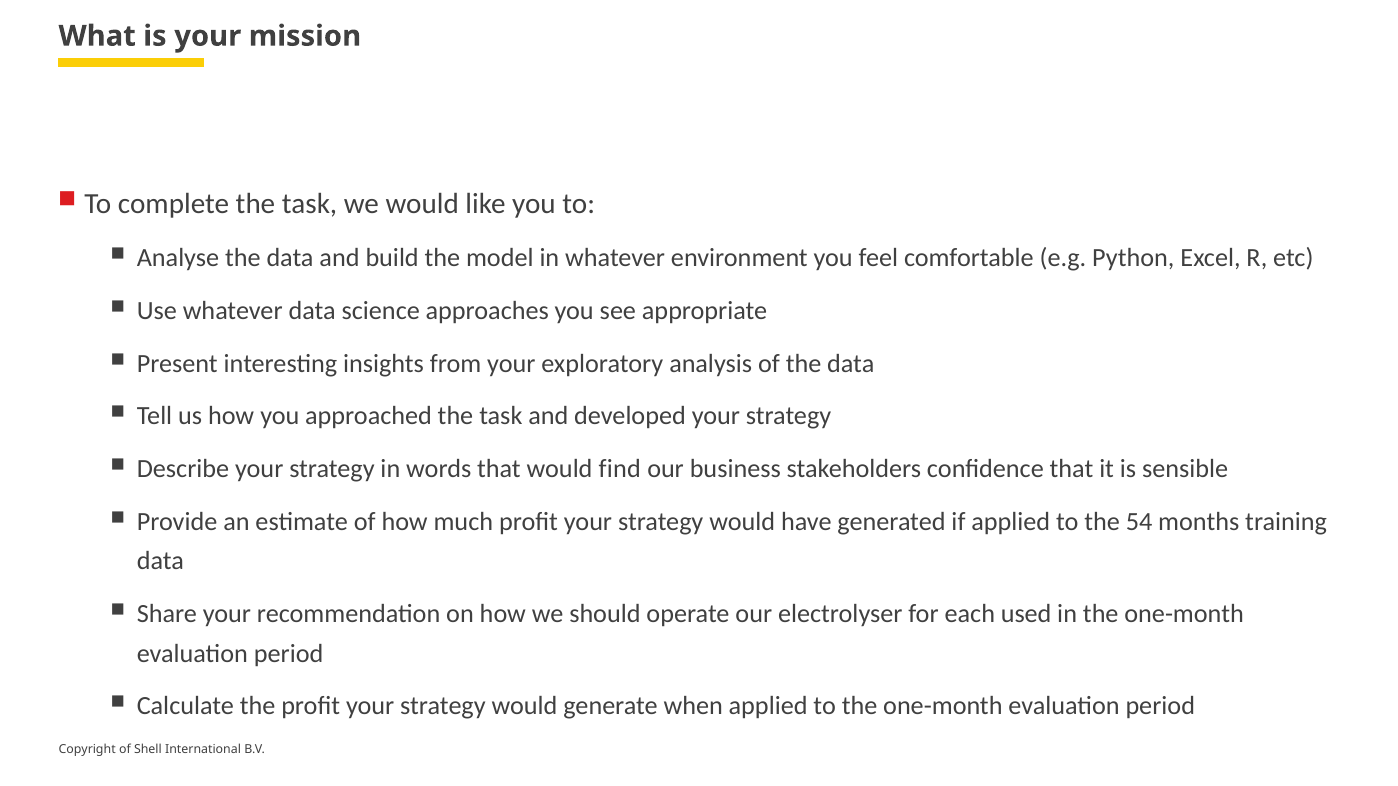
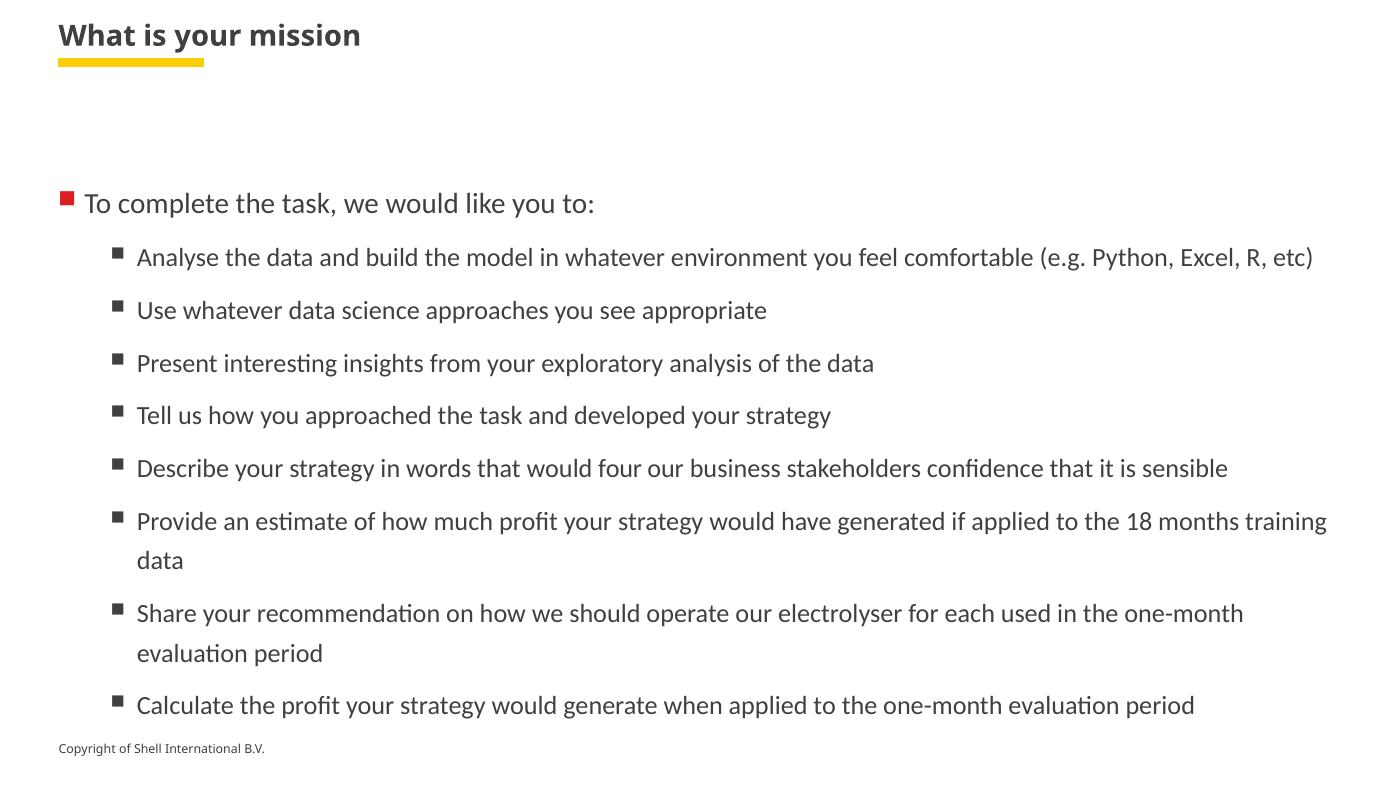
find: find -> four (620, 469)
54: 54 -> 18 (1139, 522)
